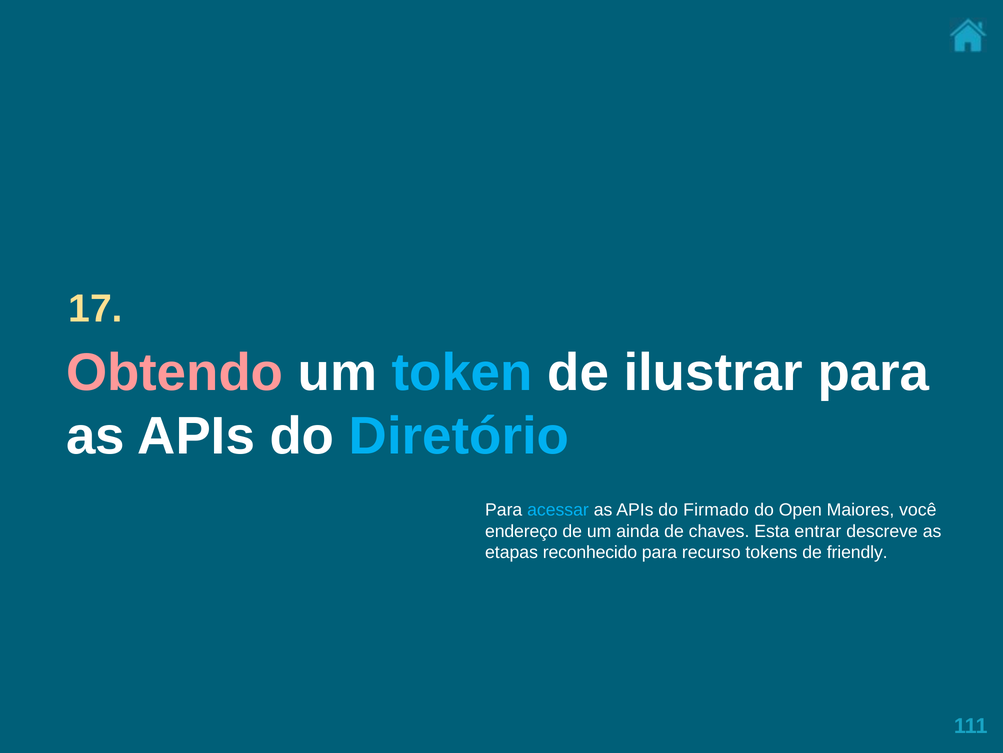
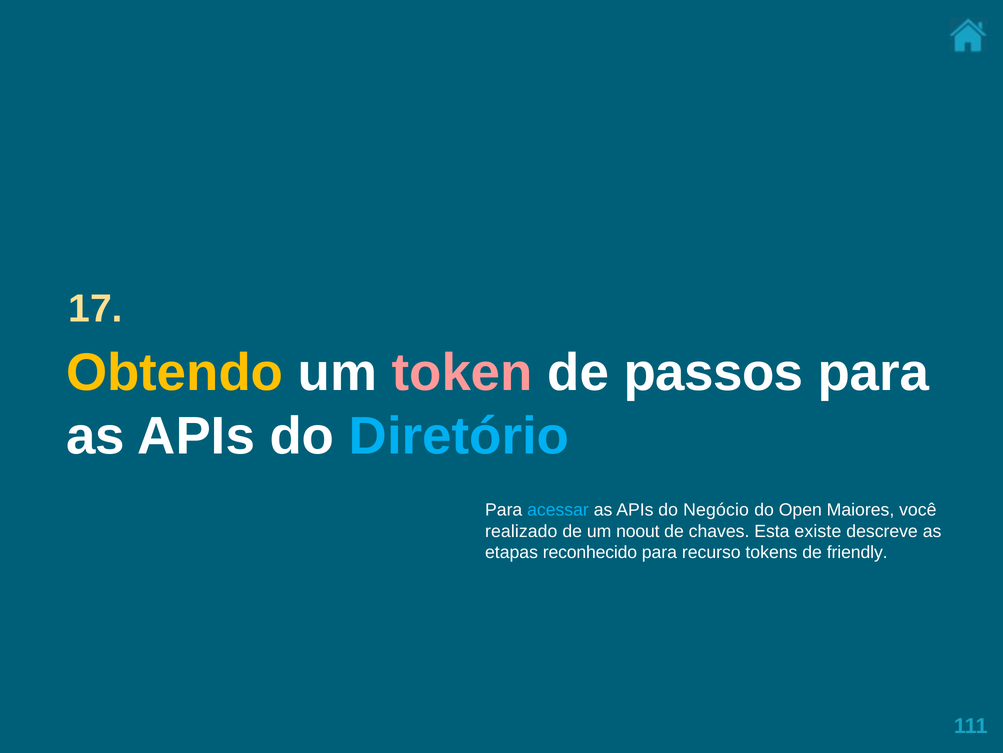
Obtendo colour: pink -> yellow (175, 373)
token colour: light blue -> pink (462, 373)
ilustrar: ilustrar -> passos (714, 373)
Firmado: Firmado -> Negócio (716, 510)
endereço: endereço -> realizado (521, 531)
ainda: ainda -> noout (638, 531)
entrar: entrar -> existe (818, 531)
